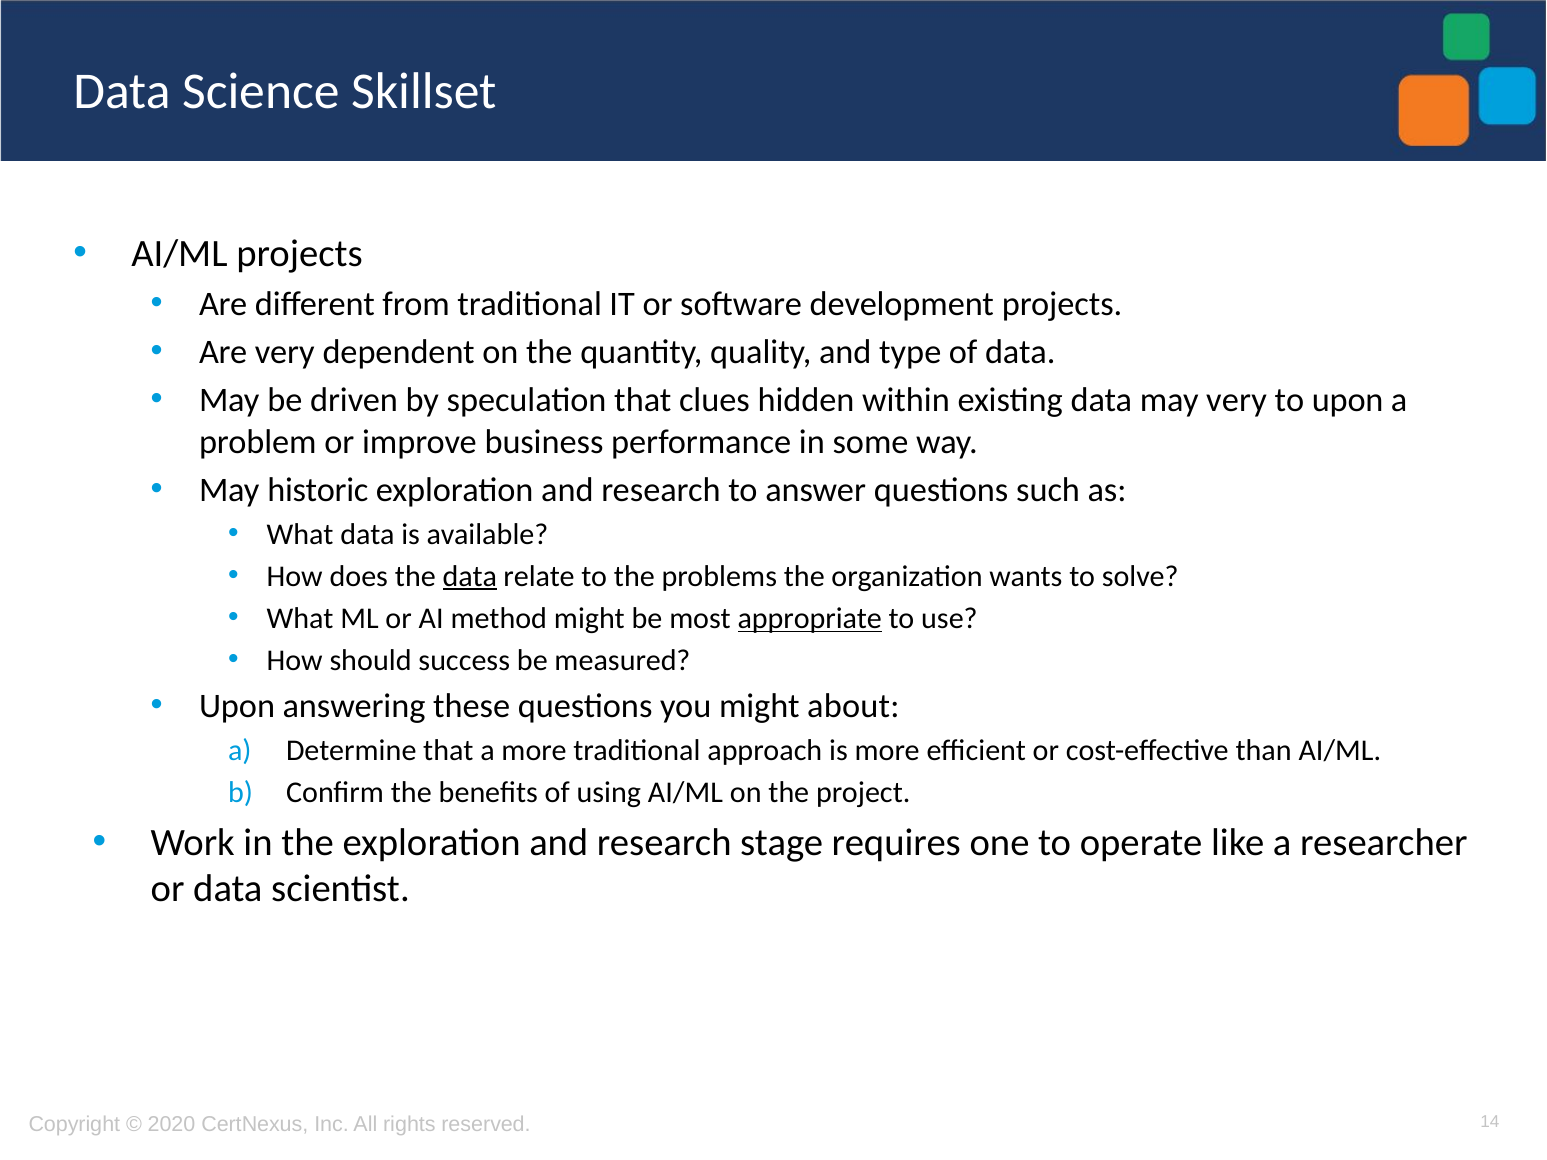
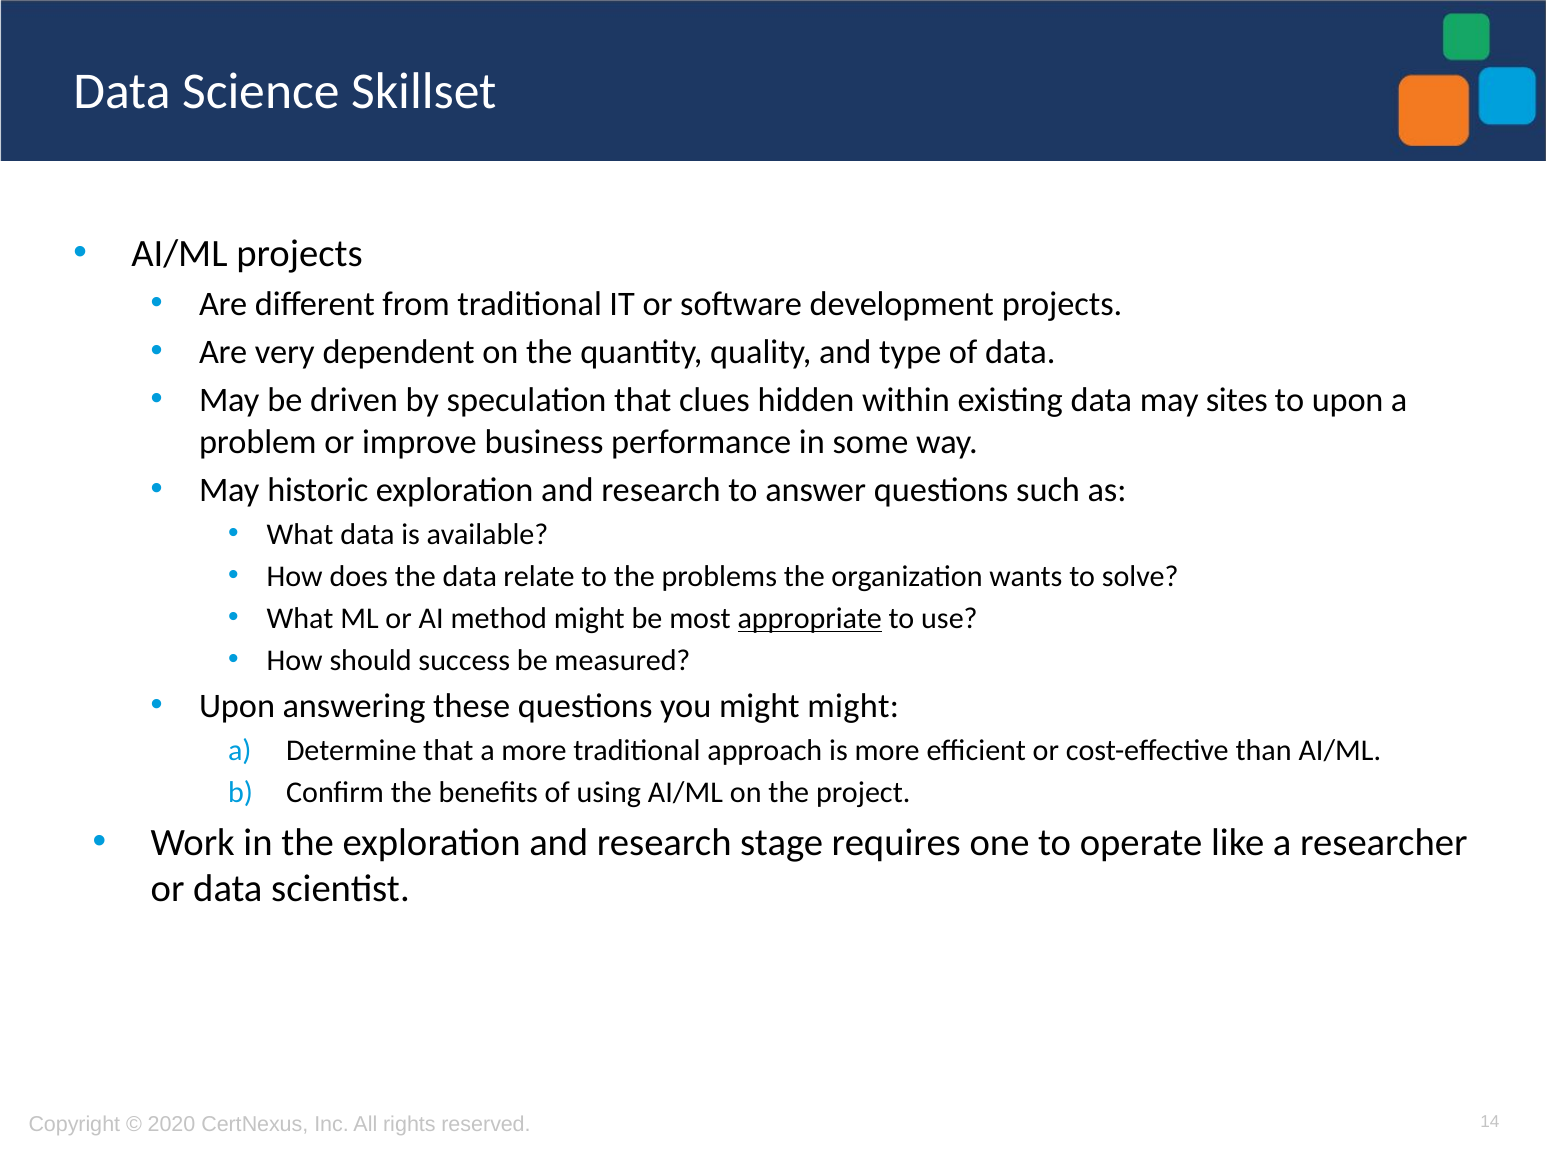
may very: very -> sites (1237, 401)
data underline: present -> none (470, 576)
might about: about -> might (853, 707)
